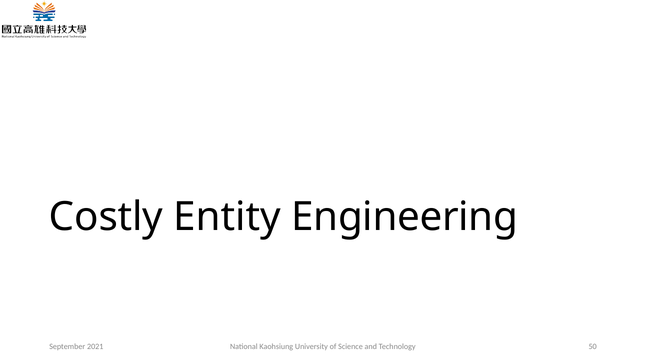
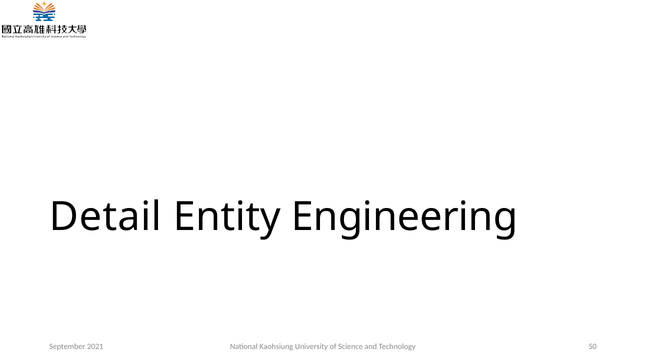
Costly: Costly -> Detail (106, 217)
